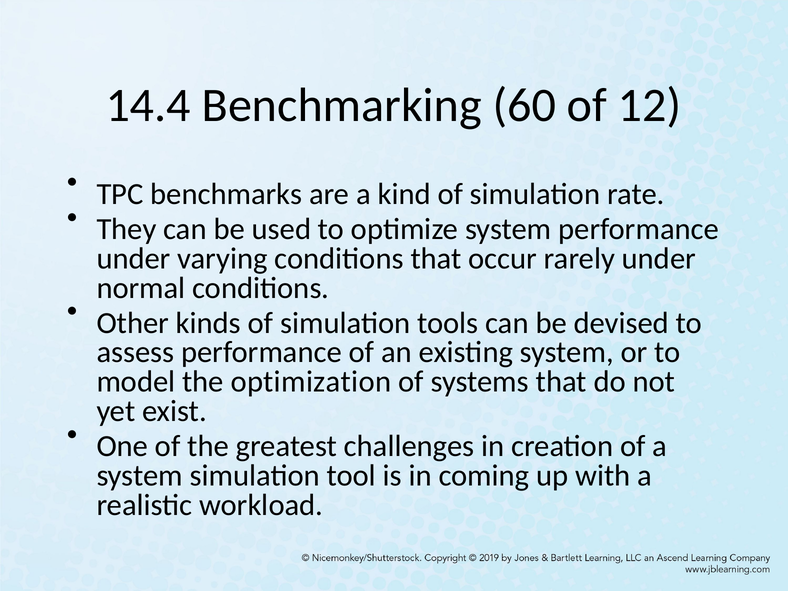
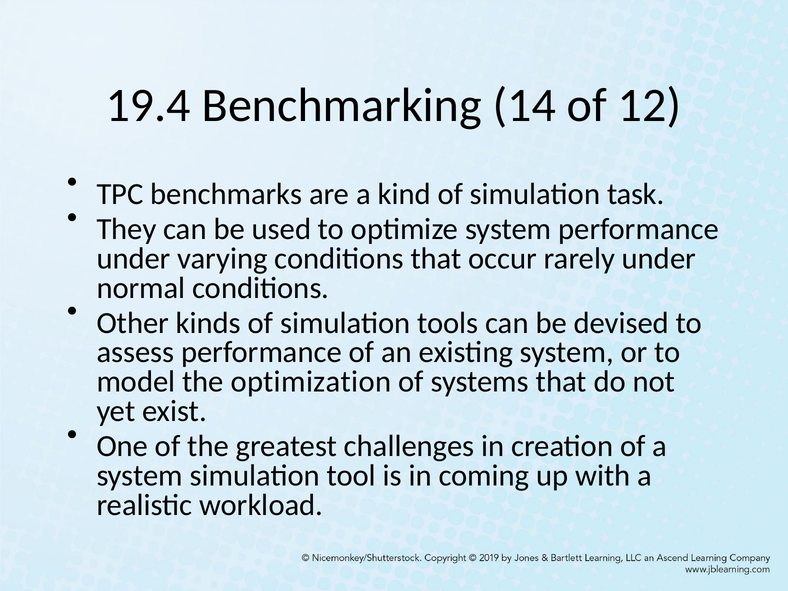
14.4: 14.4 -> 19.4 (148, 105)
60: 60 -> 14 (524, 105)
rate: rate -> task (636, 194)
